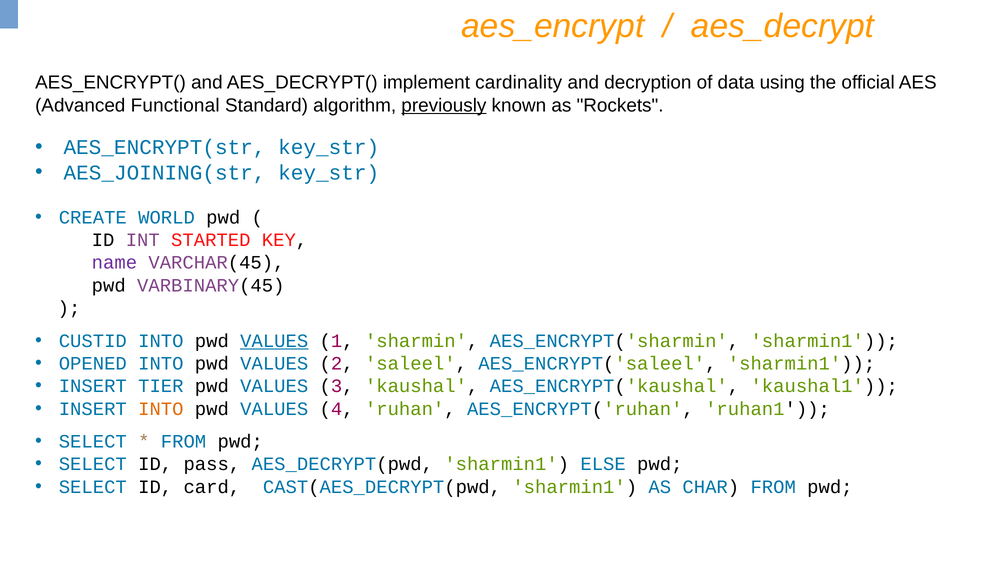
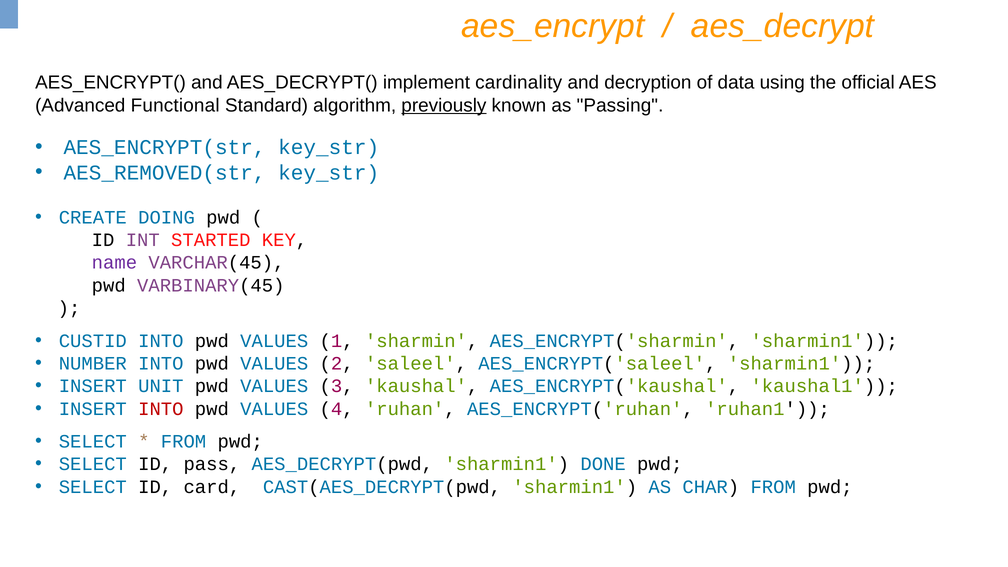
Rockets: Rockets -> Passing (620, 105)
AES_JOINING(str: AES_JOINING(str -> AES_REMOVED(str (165, 173)
WORLD: WORLD -> DOING (167, 217)
VALUES underline: present -> none (274, 341)
OPENED: OPENED -> NUMBER (93, 363)
TIER: TIER -> UNIT (161, 386)
INTO colour: orange -> red (161, 409)
ELSE: ELSE -> DONE (603, 464)
